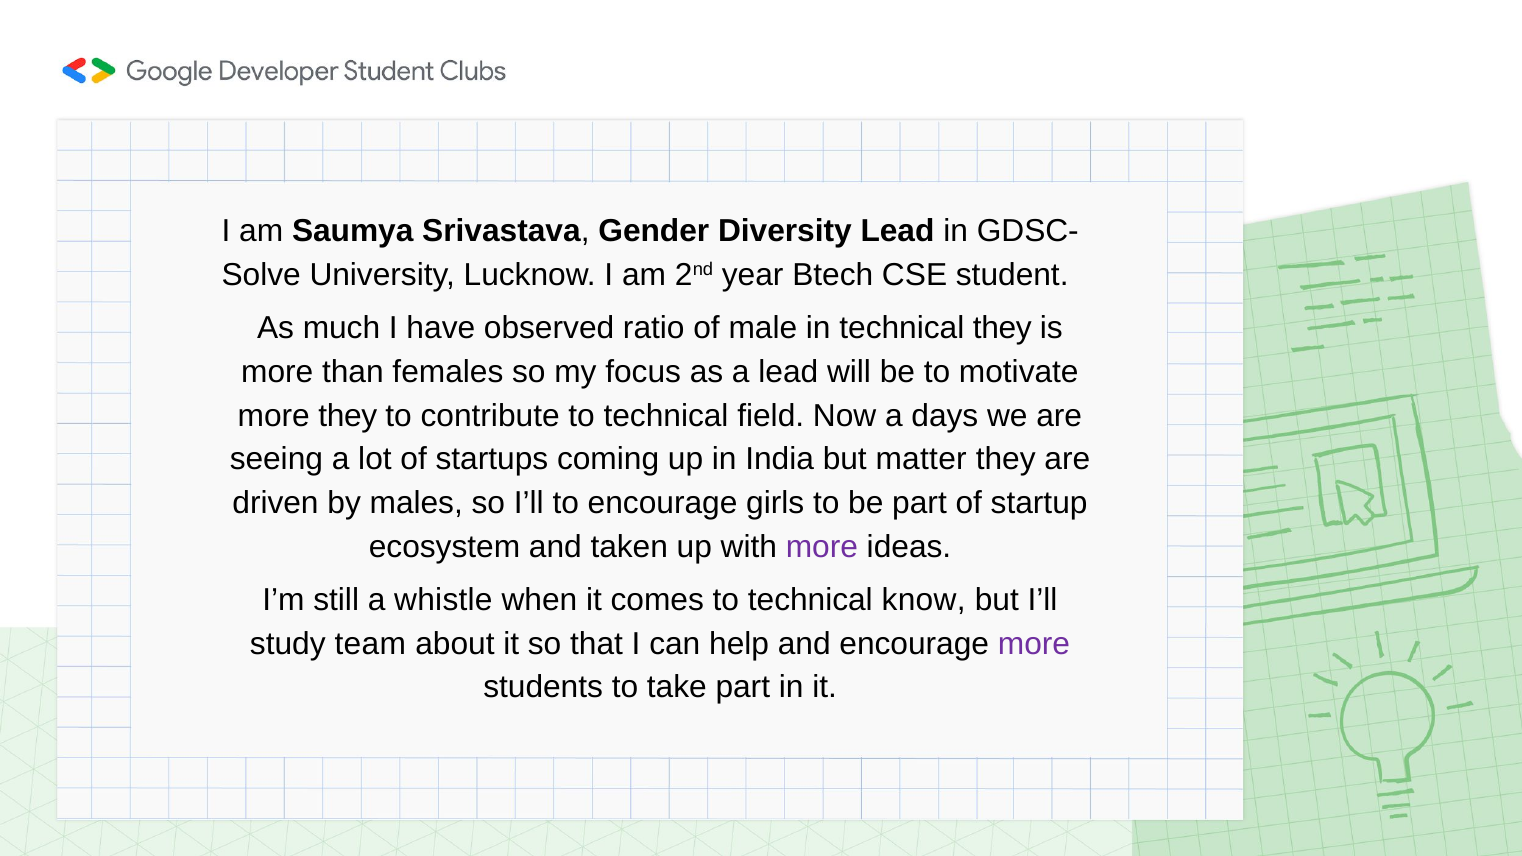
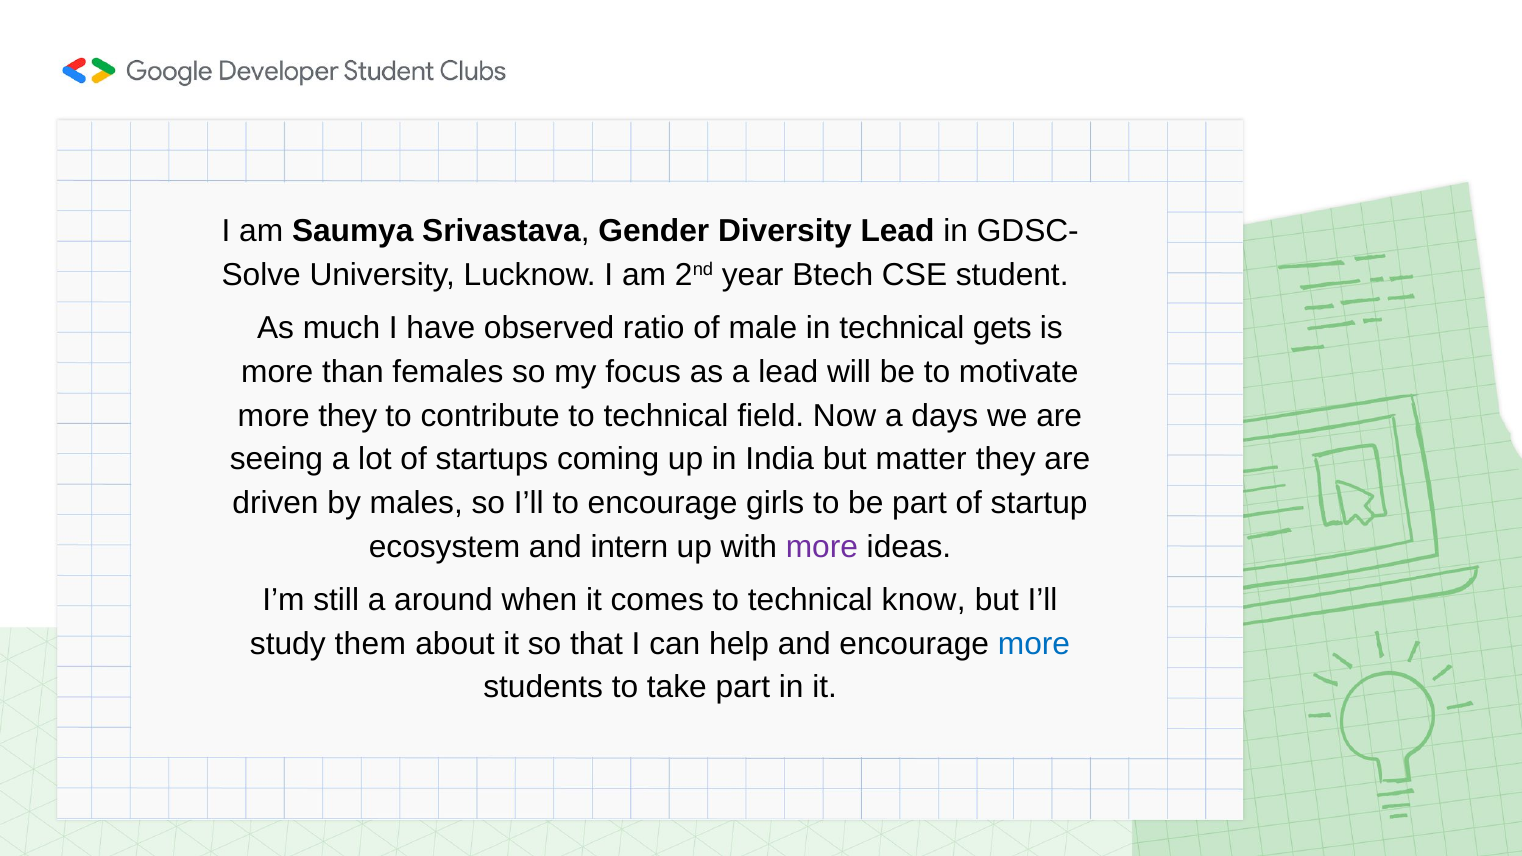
technical they: they -> gets (1002, 328)
taken: taken -> intern (629, 547)
whistle: whistle -> around (444, 600)
team: team -> them (370, 644)
more colour: purple -> blue (1034, 644)
